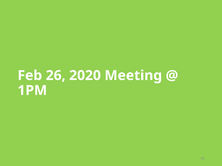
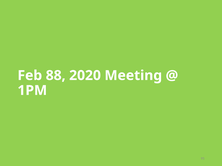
26: 26 -> 88 (56, 76)
